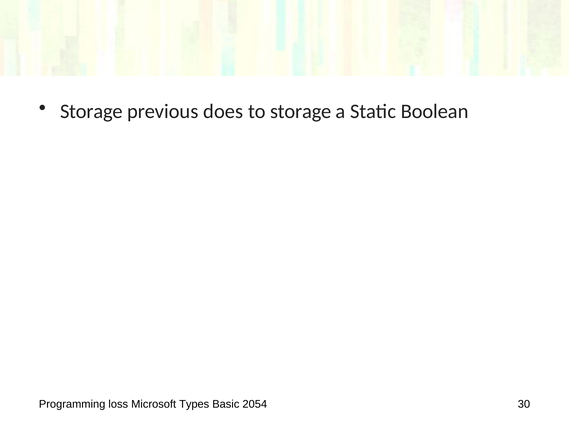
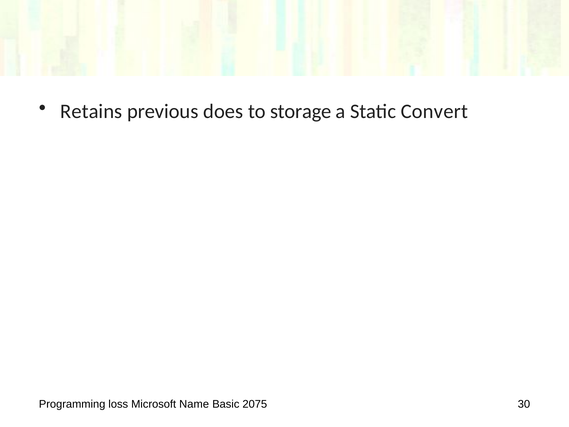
Storage: Storage -> Retains (91, 111)
Boolean: Boolean -> Convert (434, 111)
Types: Types -> Name (194, 404)
2054: 2054 -> 2075 (255, 404)
